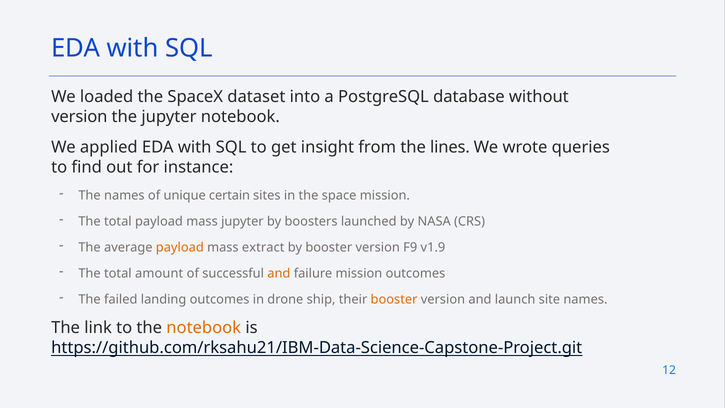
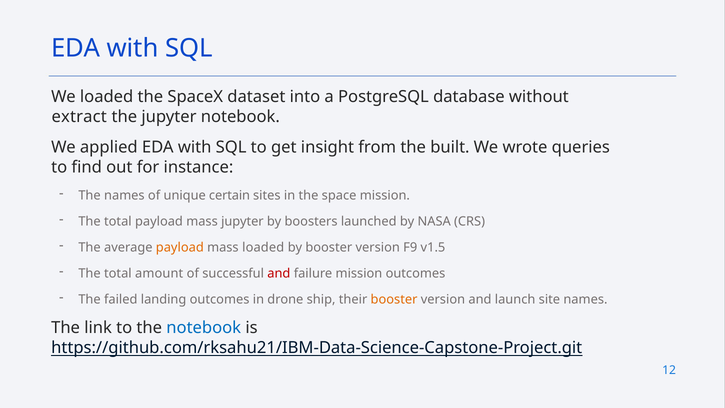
version: version -> extract (79, 117)
lines: lines -> built (450, 147)
mass extract: extract -> loaded (263, 247)
v1.9: v1.9 -> v1.5 (433, 247)
and colour: orange -> red (279, 273)
notebook colour: orange -> blue (204, 328)
